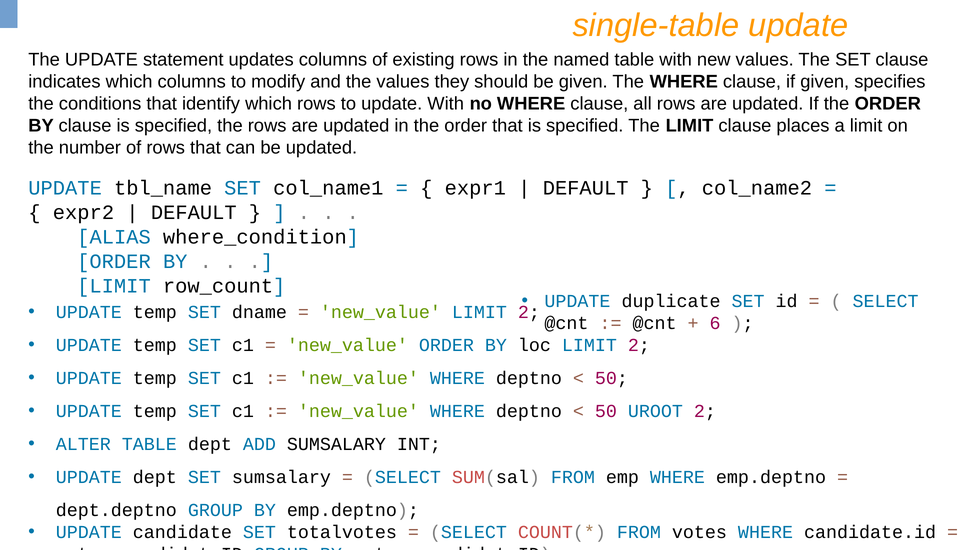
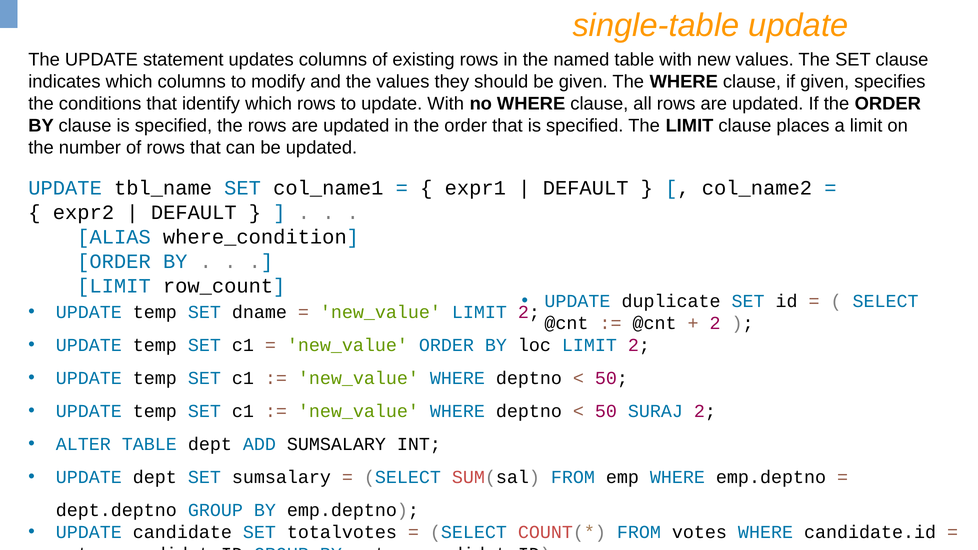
6: 6 -> 2 (715, 323)
UROOT: UROOT -> SURAJ (655, 411)
